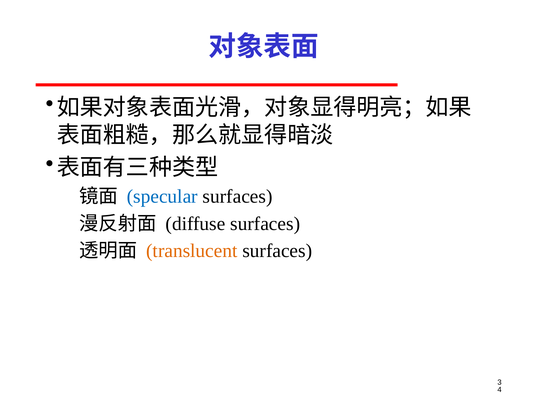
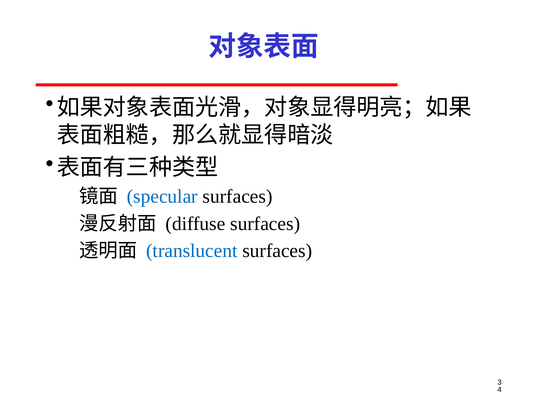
translucent colour: orange -> blue (192, 251)
